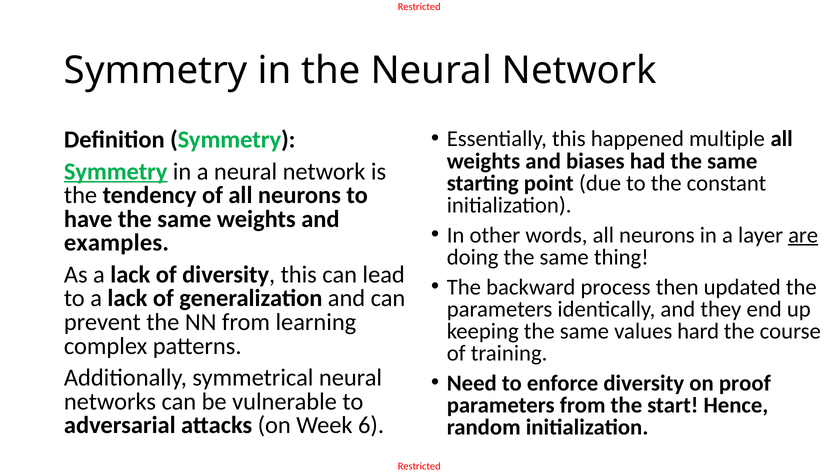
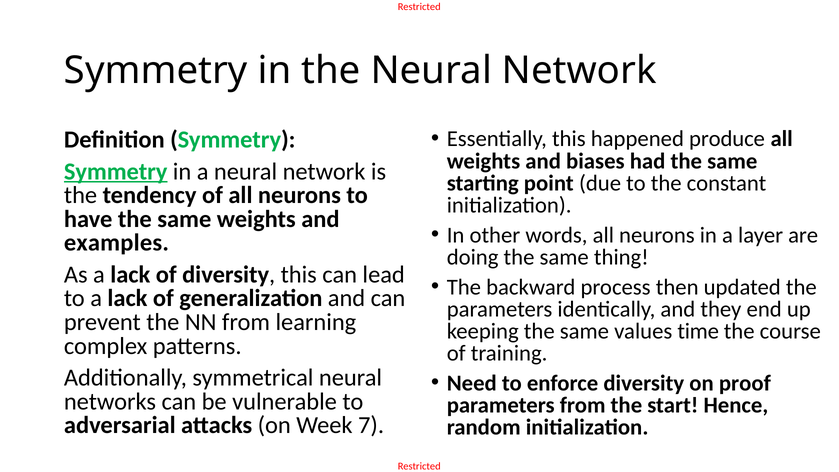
multiple: multiple -> produce (727, 139)
are underline: present -> none (803, 235)
hard: hard -> time (698, 331)
6: 6 -> 7 (371, 425)
